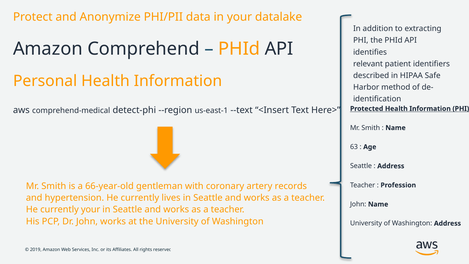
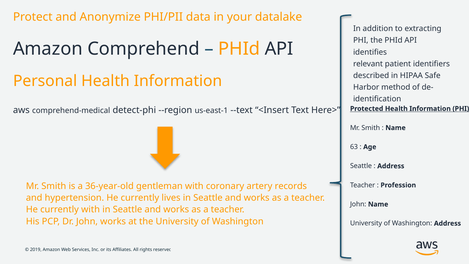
66-year-old: 66-year-old -> 36-year-old (109, 186)
currently your: your -> with (91, 209)
